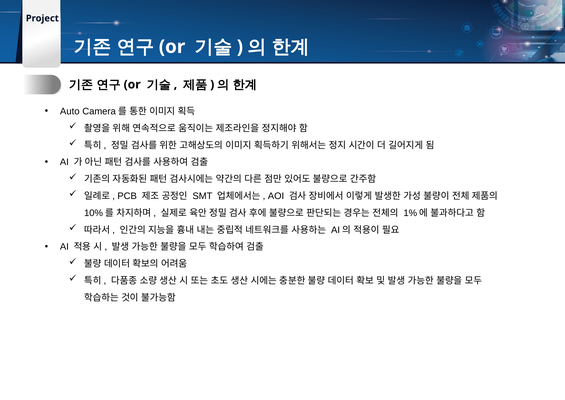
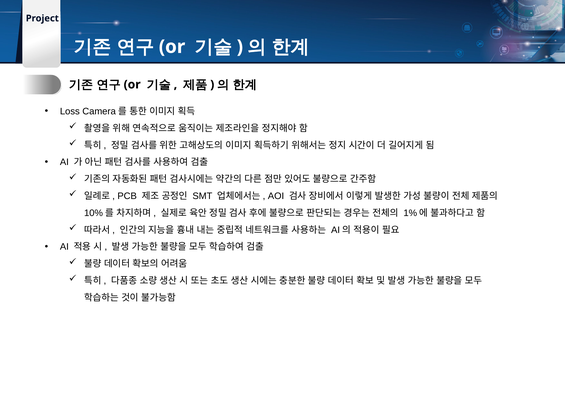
Auto: Auto -> Loss (70, 111)
